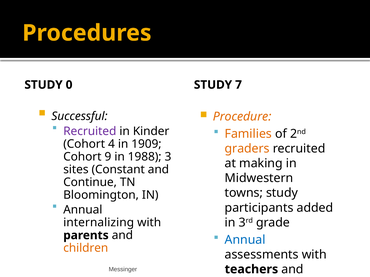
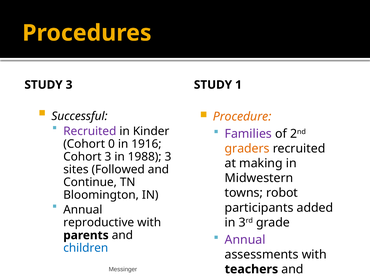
STUDY 0: 0 -> 3 (69, 85)
7: 7 -> 1 (239, 85)
Families colour: orange -> purple (248, 134)
4: 4 -> 0 (111, 144)
1909: 1909 -> 1916 (146, 144)
Cohort 9: 9 -> 3 (108, 157)
Constant: Constant -> Followed (118, 170)
towns study: study -> robot (282, 193)
internalizing: internalizing -> reproductive (99, 223)
Annual colour: blue -> purple (245, 240)
children colour: orange -> blue (86, 248)
